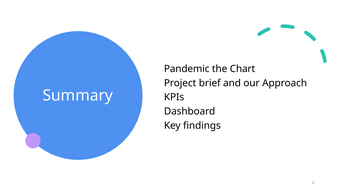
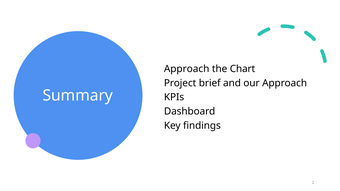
Pandemic: Pandemic -> Approach (187, 69)
